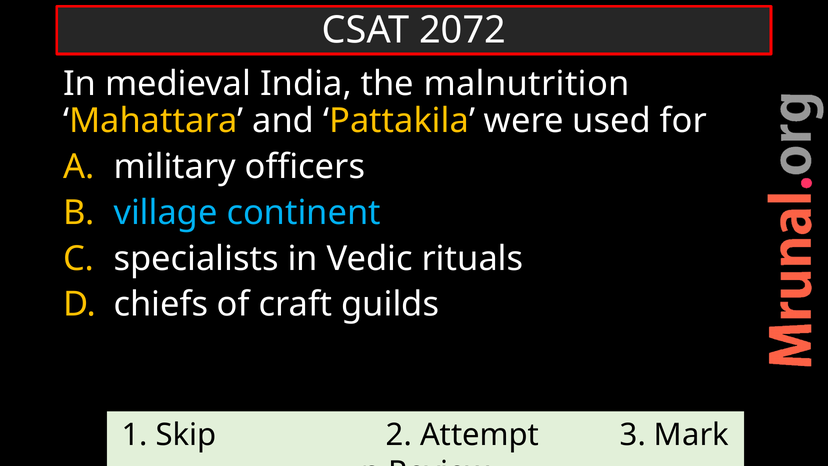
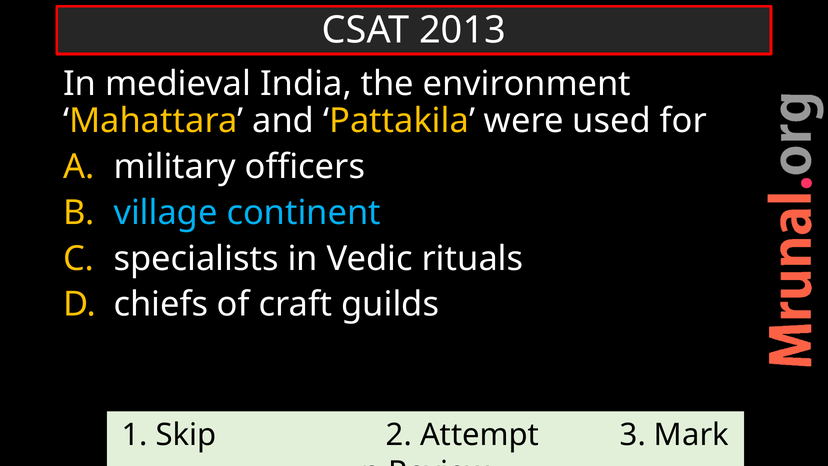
2072: 2072 -> 2013 (463, 30)
malnutrition: malnutrition -> environment (527, 84)
